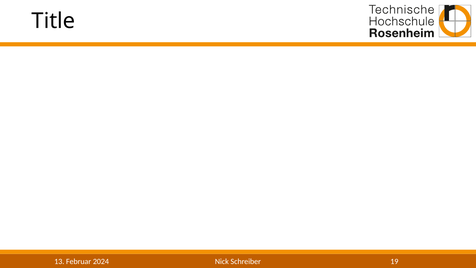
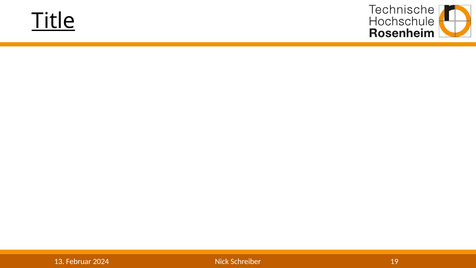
Title underline: none -> present (53, 21)
